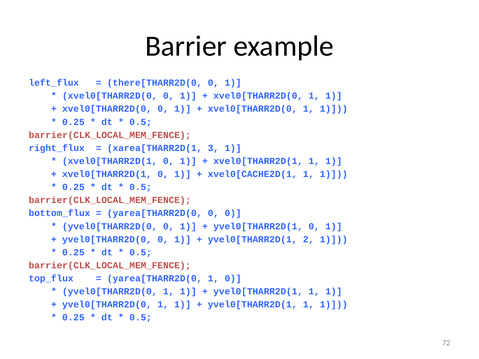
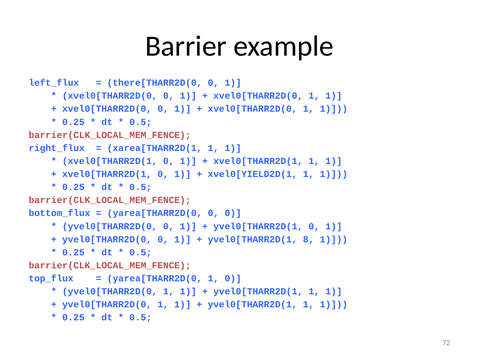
xarea[THARR2D(1 3: 3 -> 1 (213, 148)
xvel0[CACHE2D(1: xvel0[CACHE2D(1 -> xvel0[YIELD2D(1 (253, 174)
2: 2 -> 8 (309, 239)
